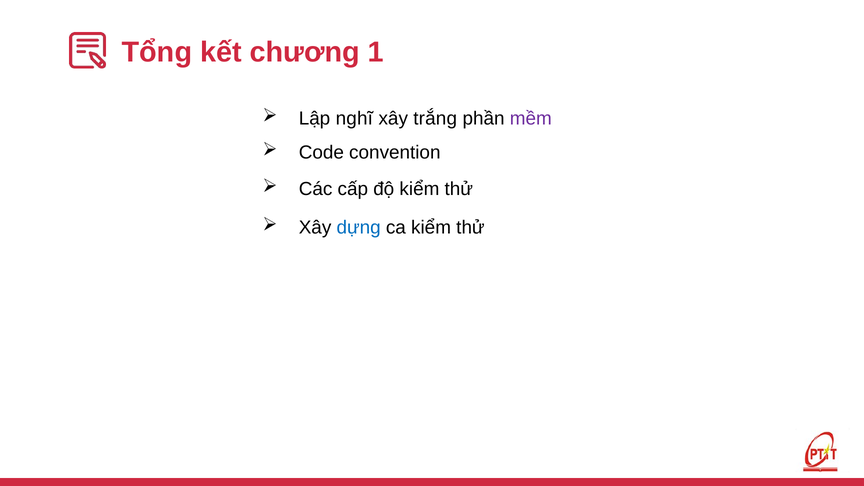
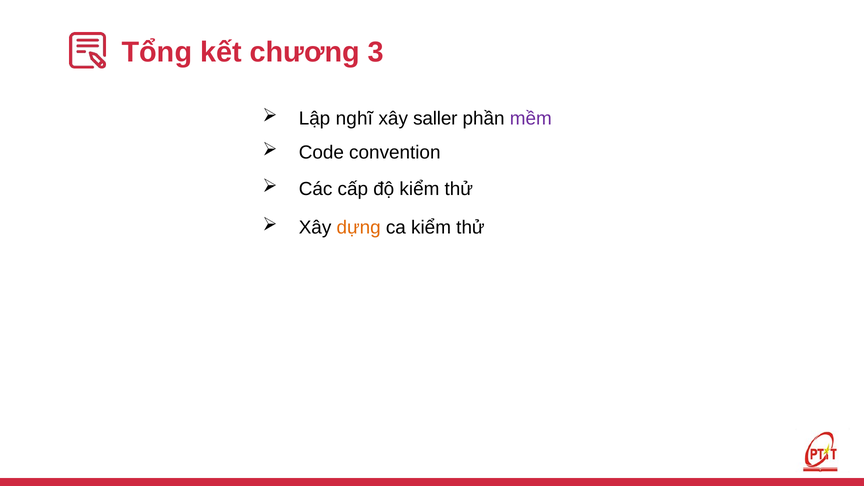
1: 1 -> 3 (376, 52)
trắng: trắng -> saller (435, 118)
dựng colour: blue -> orange (359, 228)
